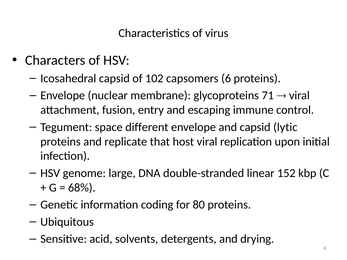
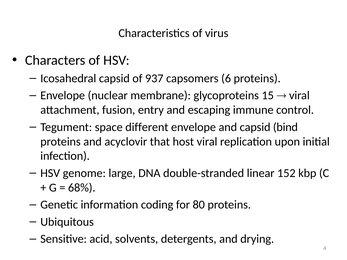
102: 102 -> 937 (154, 78)
71: 71 -> 15 (268, 96)
lytic: lytic -> bind (285, 127)
replicate: replicate -> acyclovir (126, 142)
